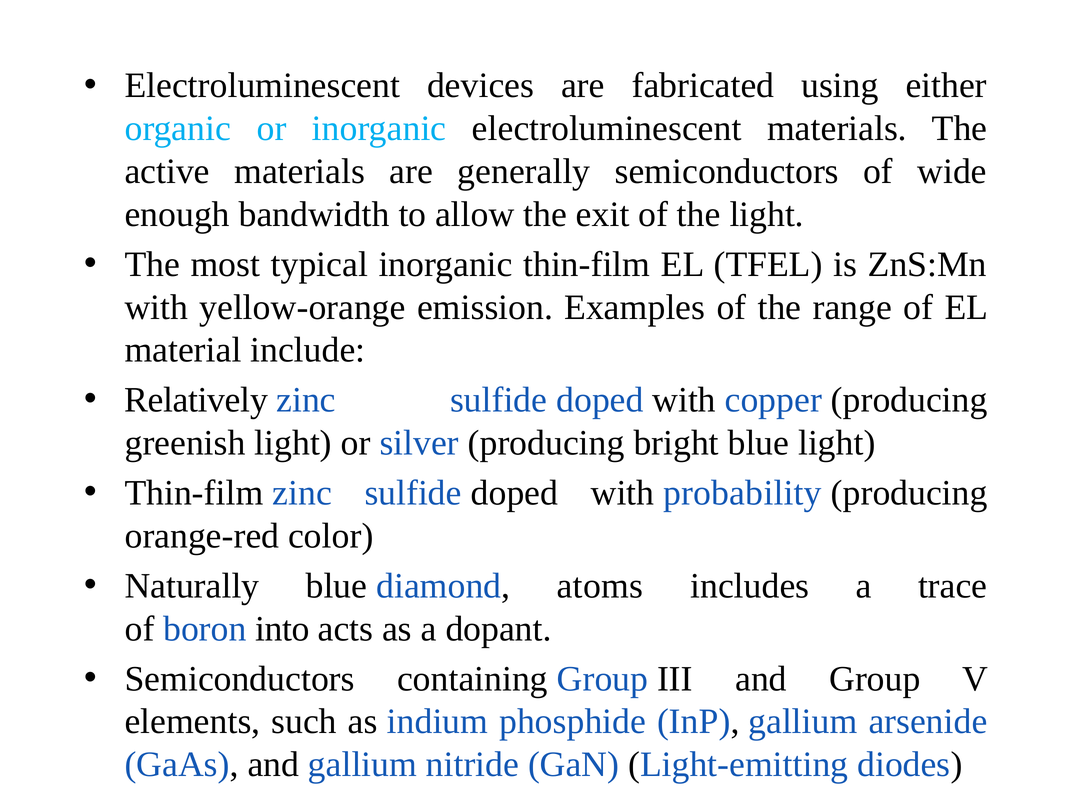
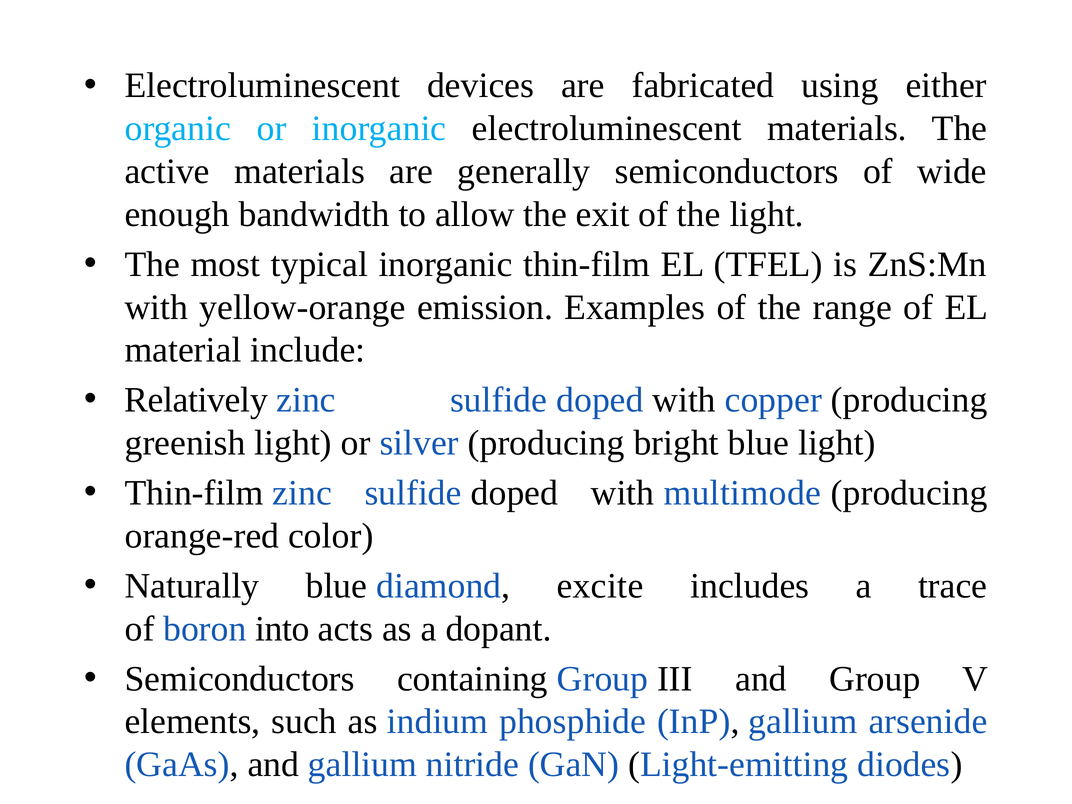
probability: probability -> multimode (742, 493)
atoms: atoms -> excite (600, 586)
